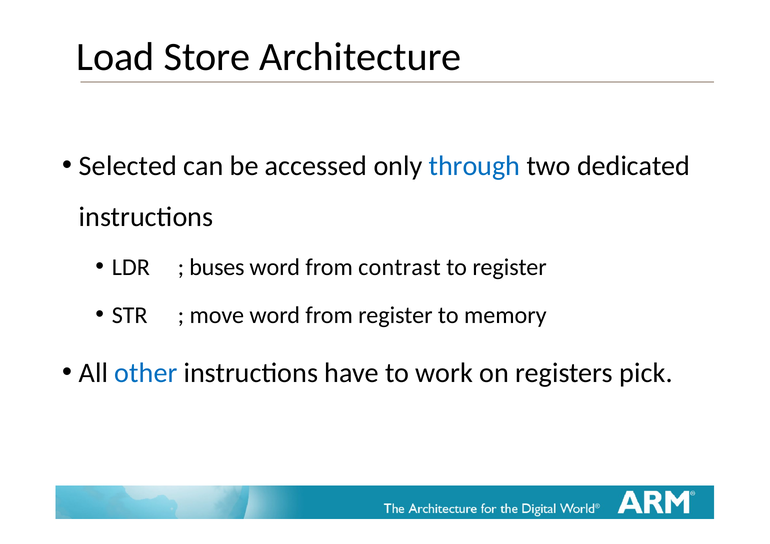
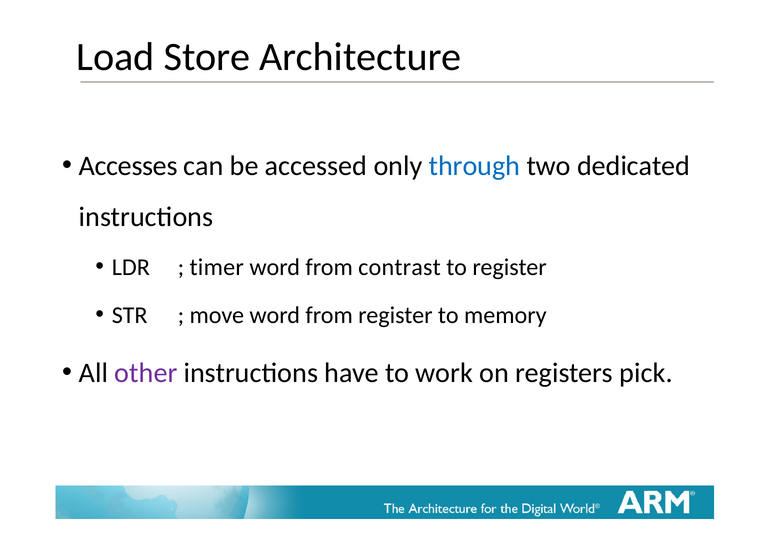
Selected: Selected -> Accesses (128, 166)
buses: buses -> timer (217, 267)
other colour: blue -> purple (146, 373)
